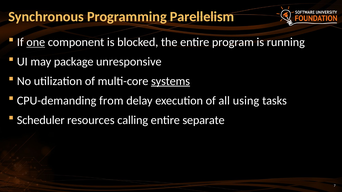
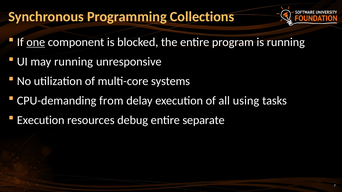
Parellelism: Parellelism -> Collections (202, 17)
may package: package -> running (74, 62)
systems underline: present -> none (171, 81)
Scheduler: Scheduler -> Execution (41, 120)
calling: calling -> debug (133, 120)
